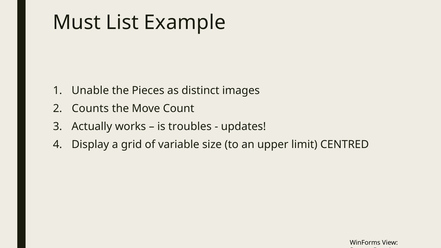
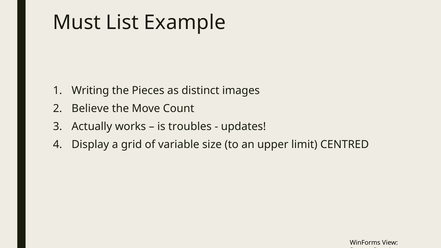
Unable: Unable -> Writing (90, 91)
Counts: Counts -> Believe (90, 109)
